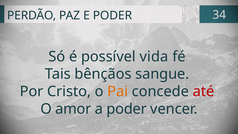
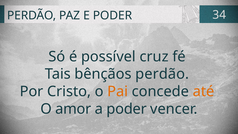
vida: vida -> cruz (154, 57)
bênçãos sangue: sangue -> perdão (162, 74)
até colour: red -> orange (203, 91)
